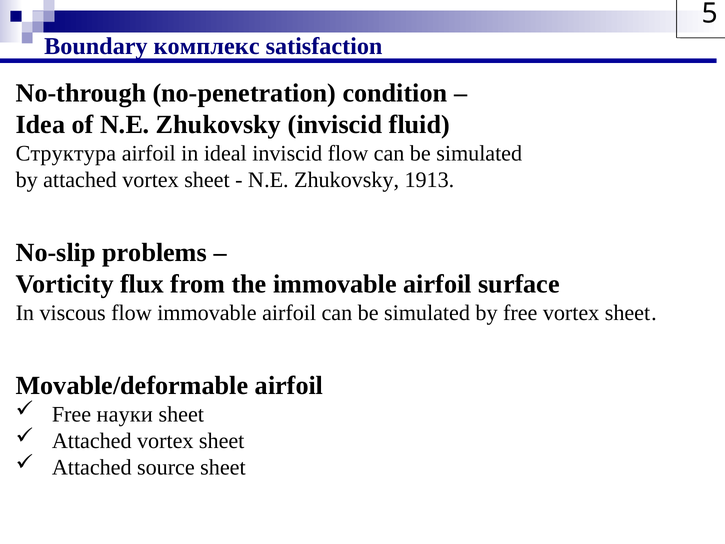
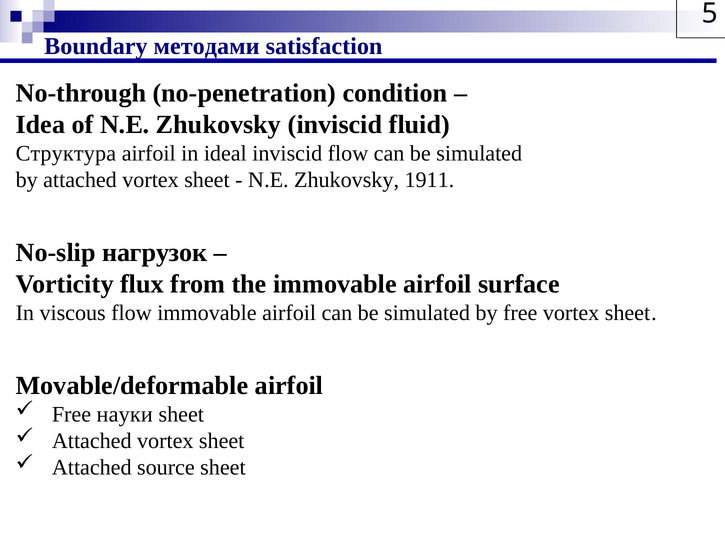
комплекс: комплекс -> методами (207, 46)
1913: 1913 -> 1911 (429, 180)
problems: problems -> нагрузок (155, 253)
